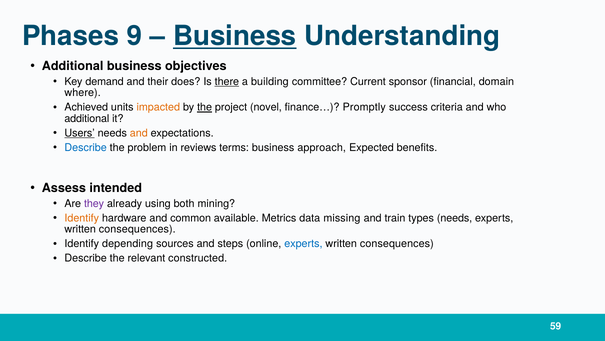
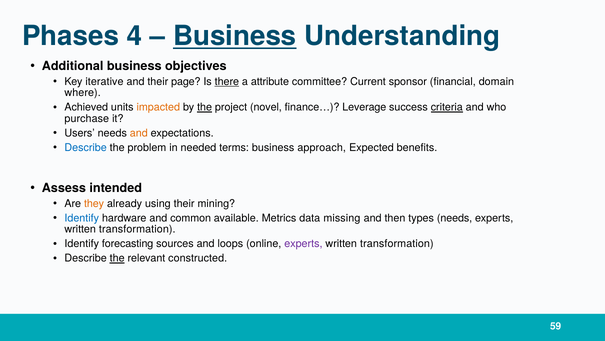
9: 9 -> 4 (135, 36)
demand: demand -> iterative (104, 81)
does: does -> page (186, 81)
building: building -> attribute (270, 81)
Promptly: Promptly -> Leverage (364, 107)
criteria underline: none -> present (447, 107)
additional: additional -> purchase (87, 119)
Users underline: present -> none (80, 133)
reviews: reviews -> needed (198, 147)
they colour: purple -> orange (94, 203)
using both: both -> their (184, 203)
Identify colour: orange -> blue (82, 218)
train: train -> then (395, 218)
consequences: consequences -> transformation (137, 229)
depending: depending -> forecasting (128, 243)
steps: steps -> loops (230, 243)
experts colour: blue -> purple (303, 243)
consequences: consequences -> transformation (397, 243)
the underline: none -> present (117, 258)
